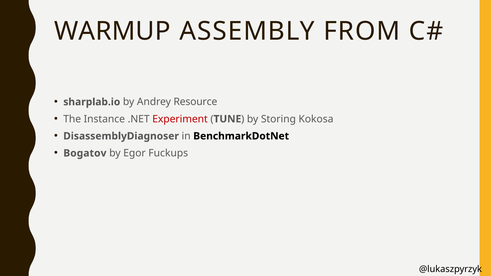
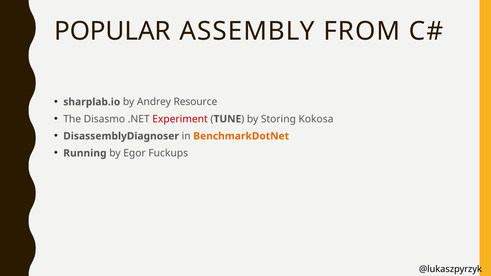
WARMUP: WARMUP -> POPULAR (112, 31)
Instance: Instance -> Disasmo (104, 119)
BenchmarkDotNet colour: black -> orange (241, 136)
Bogatov: Bogatov -> Running (85, 153)
